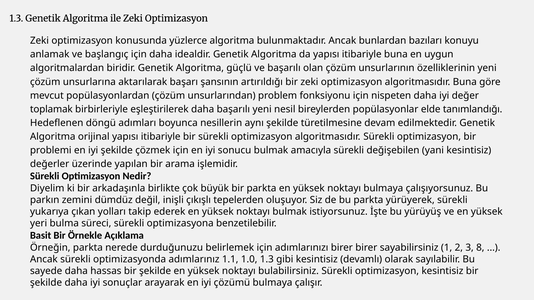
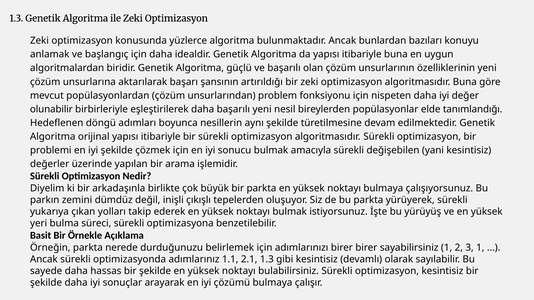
toplamak: toplamak -> olunabilir (51, 109)
3 8: 8 -> 1 (480, 248)
1.0: 1.0 -> 2.1 (249, 260)
